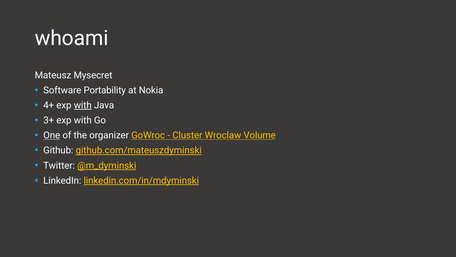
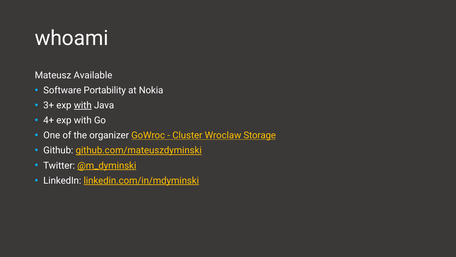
Mysecret: Mysecret -> Available (93, 75)
4+: 4+ -> 3+ (49, 105)
3+: 3+ -> 4+ (49, 120)
One underline: present -> none (52, 135)
Volume: Volume -> Storage (260, 135)
